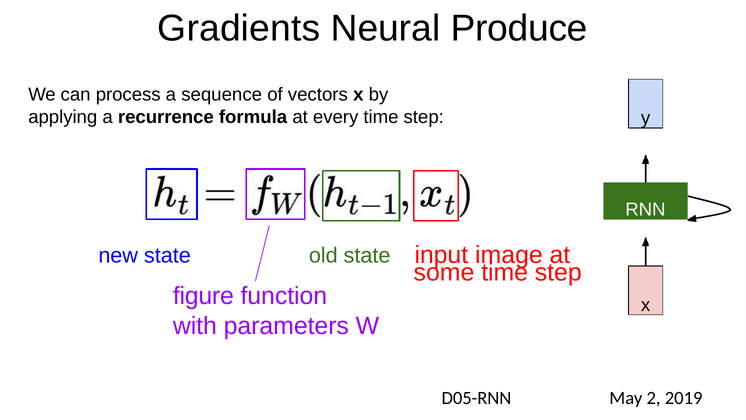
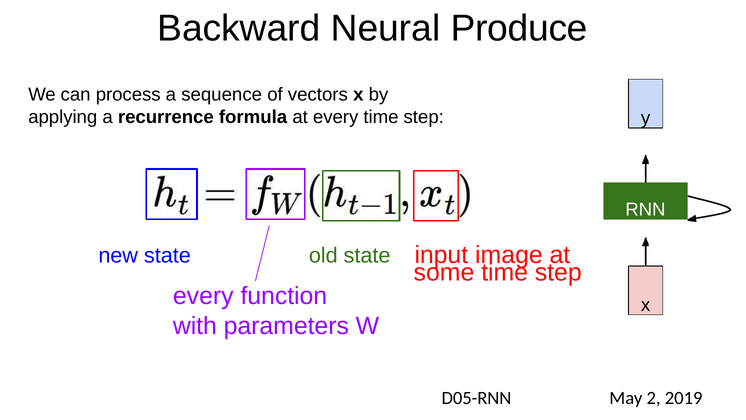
Gradients: Gradients -> Backward (239, 28)
figure: figure -> every (203, 296)
